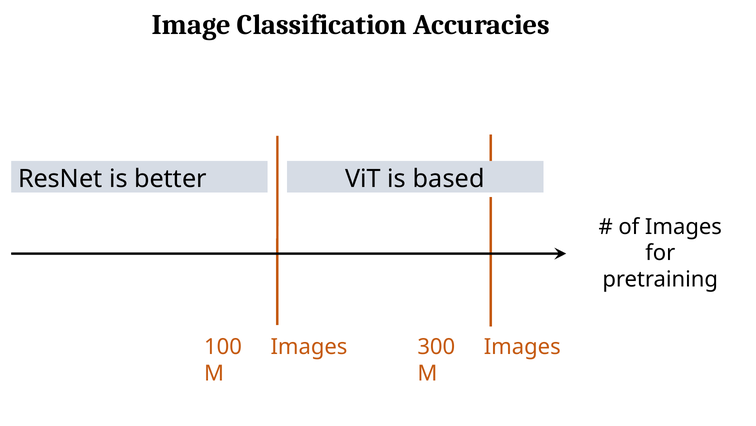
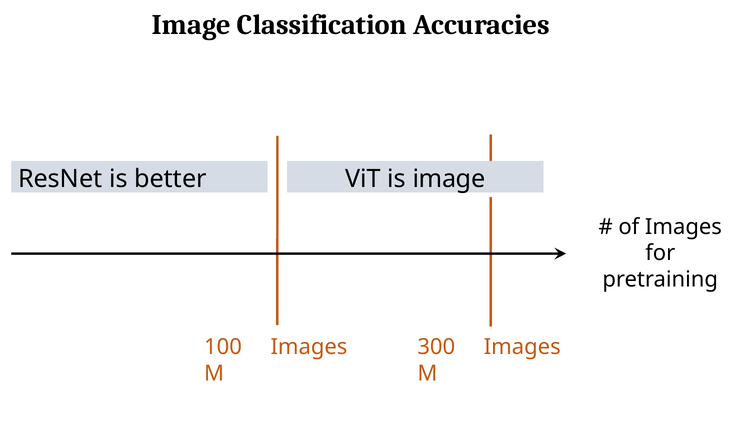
is based: based -> image (449, 179)
